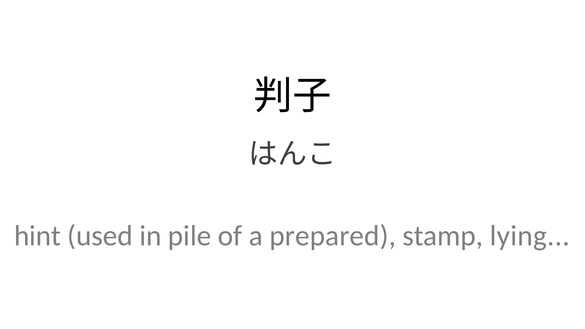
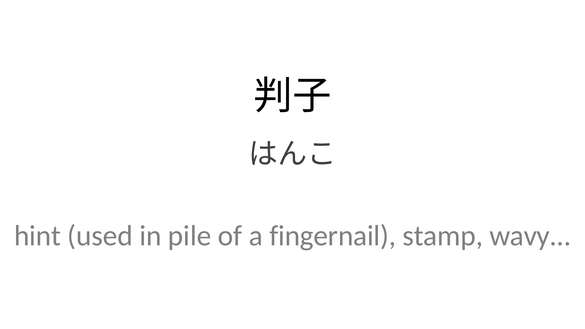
prepared: prepared -> fingernail (333, 236)
lying: lying -> wavy (530, 236)
